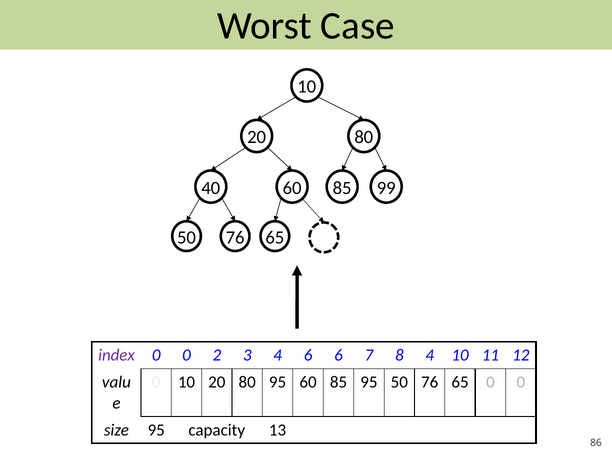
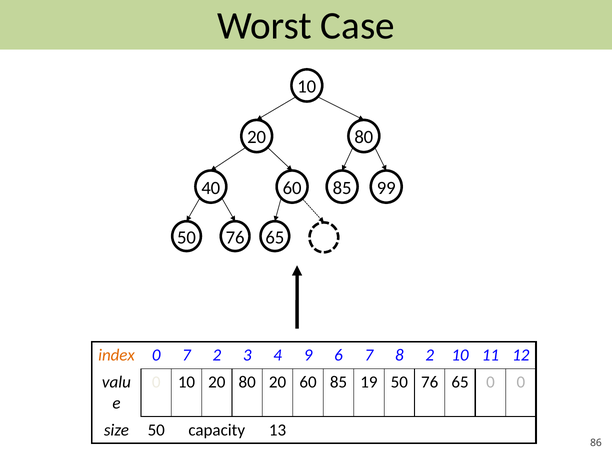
index colour: purple -> orange (116, 355)
0: 0 -> 7 (187, 355)
4 6: 6 -> 9 (308, 355)
8 4: 4 -> 2 (430, 355)
20 80 95: 95 -> 20 (278, 382)
85 95: 95 -> 19 (369, 382)
size 95: 95 -> 50 (156, 430)
